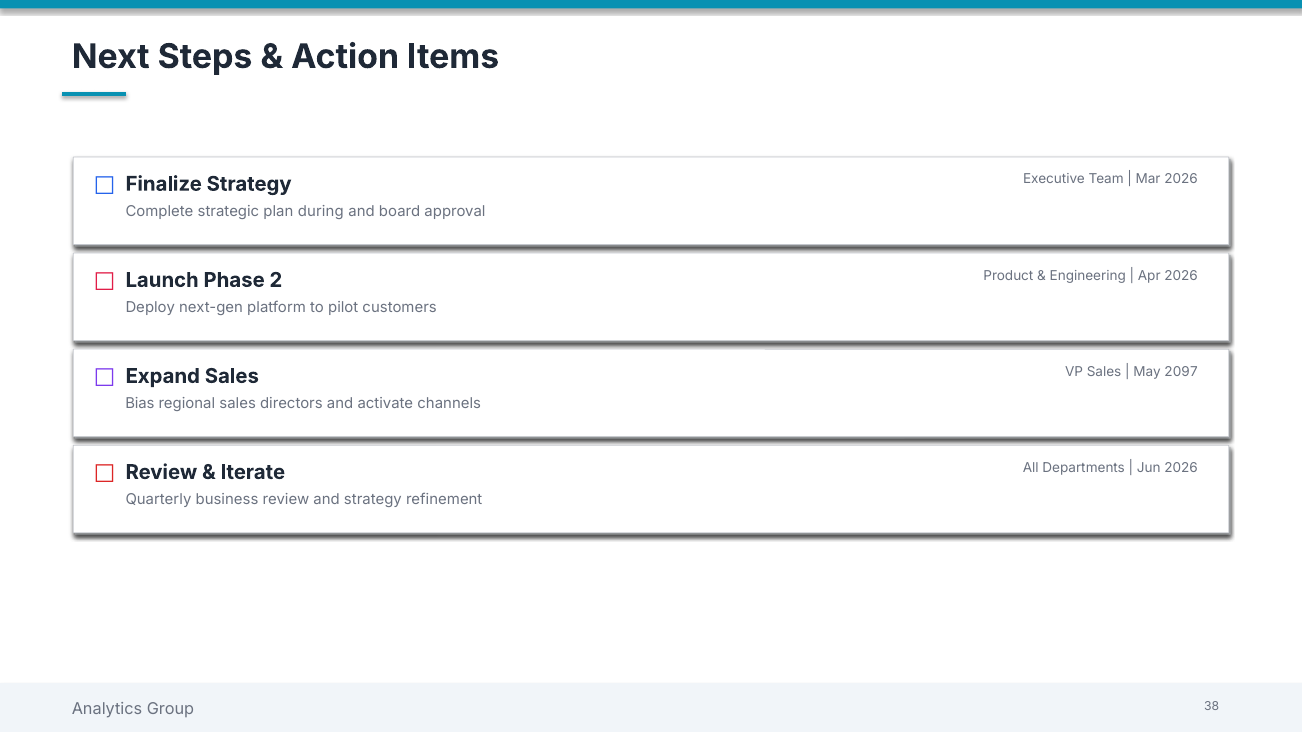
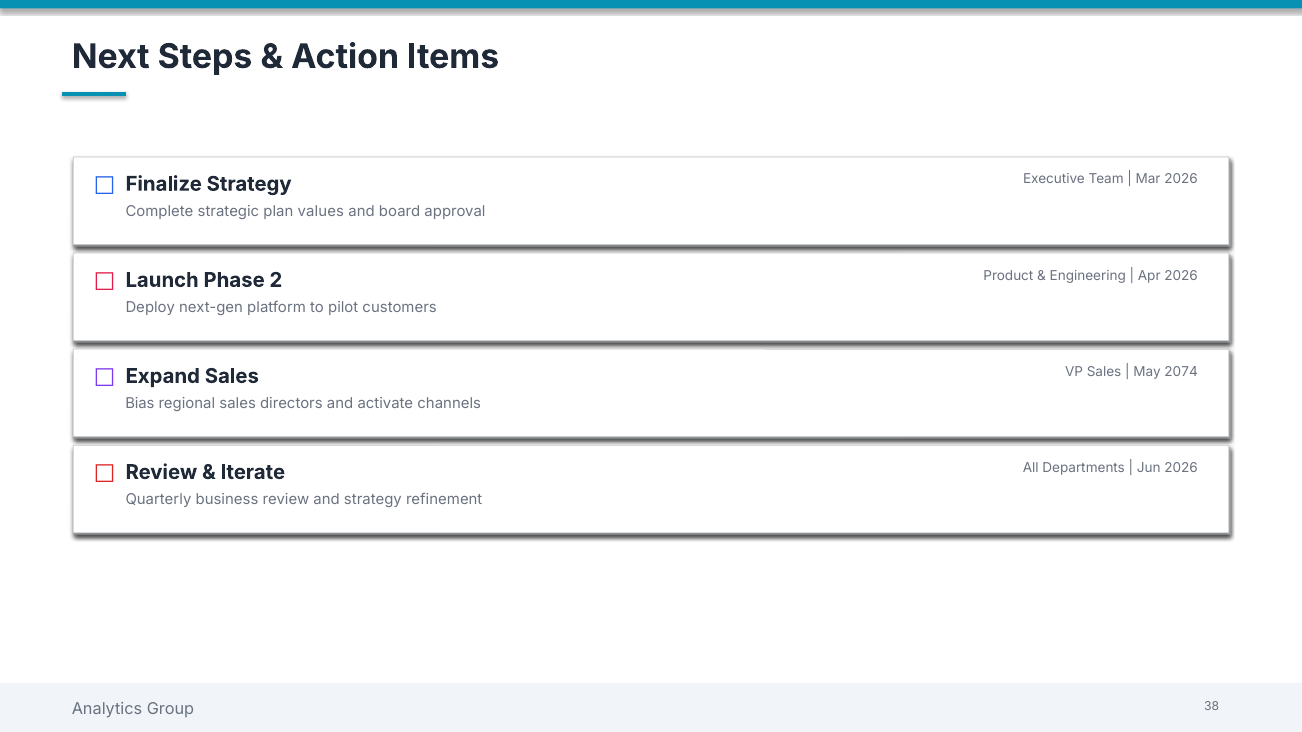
during: during -> values (321, 211)
2097: 2097 -> 2074 (1181, 372)
